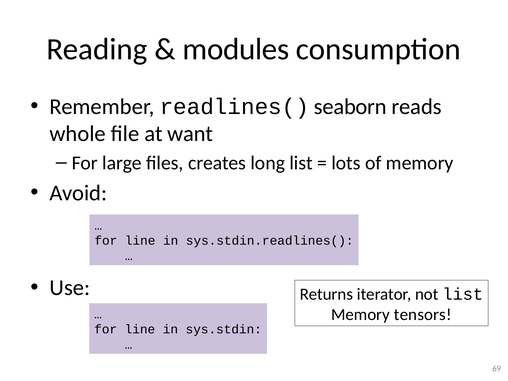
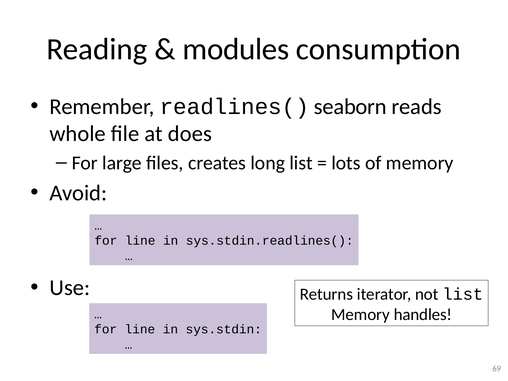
want: want -> does (190, 134)
tensors: tensors -> handles (423, 314)
